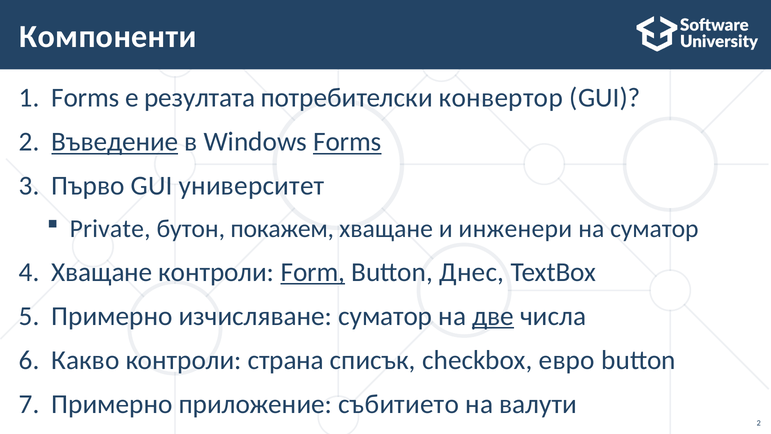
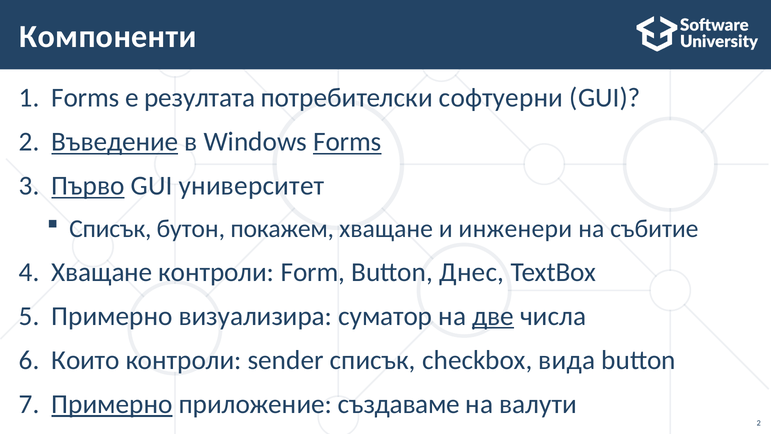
конвертор: конвертор -> софтуерни (501, 98)
Първо underline: none -> present (88, 186)
Private: Private -> Списък (110, 229)
на суматор: суматор -> събитие (654, 229)
Form underline: present -> none (313, 272)
изчисляване: изчисляване -> визуализира (255, 316)
Какво: Какво -> Които (86, 360)
страна: страна -> sender (286, 360)
евро: евро -> вида (567, 360)
Примерно underline: none -> present (112, 404)
събитието: събитието -> създаваме (399, 404)
